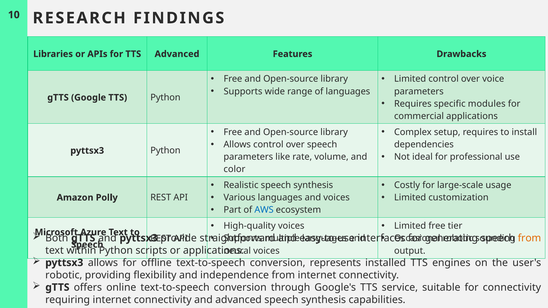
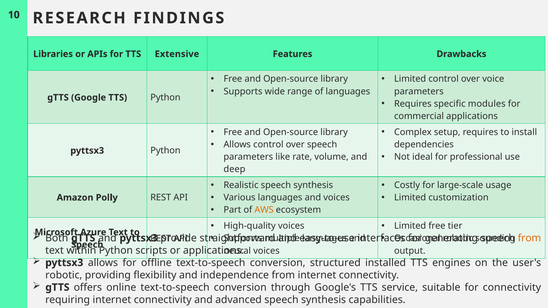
TTS Advanced: Advanced -> Extensive (177, 54)
color: color -> deep (234, 169)
AWS colour: blue -> orange (264, 210)
represents: represents -> structured (335, 263)
